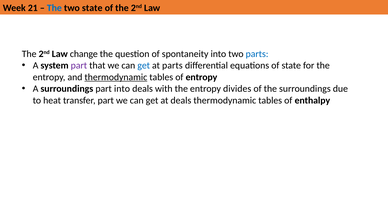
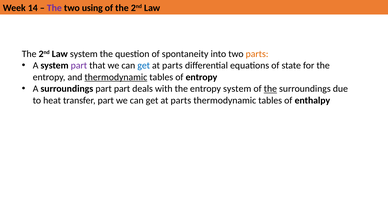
21: 21 -> 14 (33, 8)
The colour: blue -> purple (54, 8)
two state: state -> using (92, 8)
Law change: change -> system (84, 54)
parts colour: blue -> orange (257, 54)
part into: into -> part (122, 89)
entropy divides: divides -> system (237, 89)
the underline: none -> present (270, 89)
deals: deals -> parts (181, 100)
